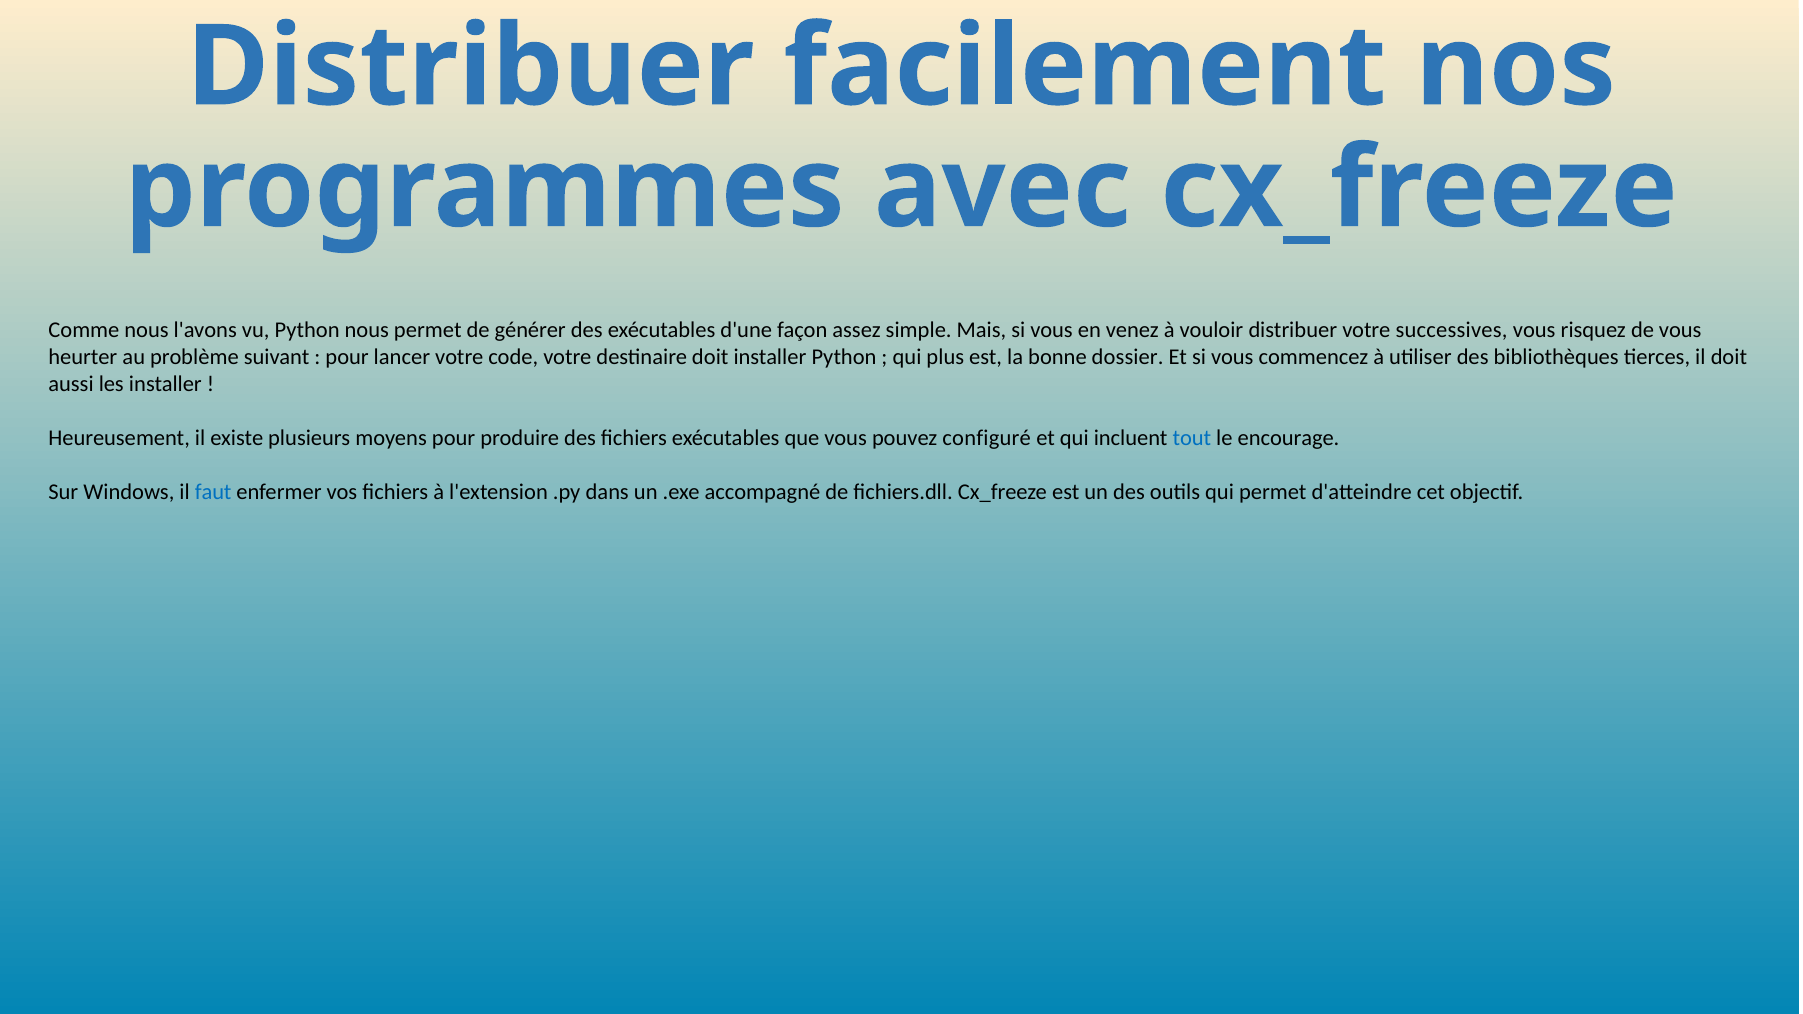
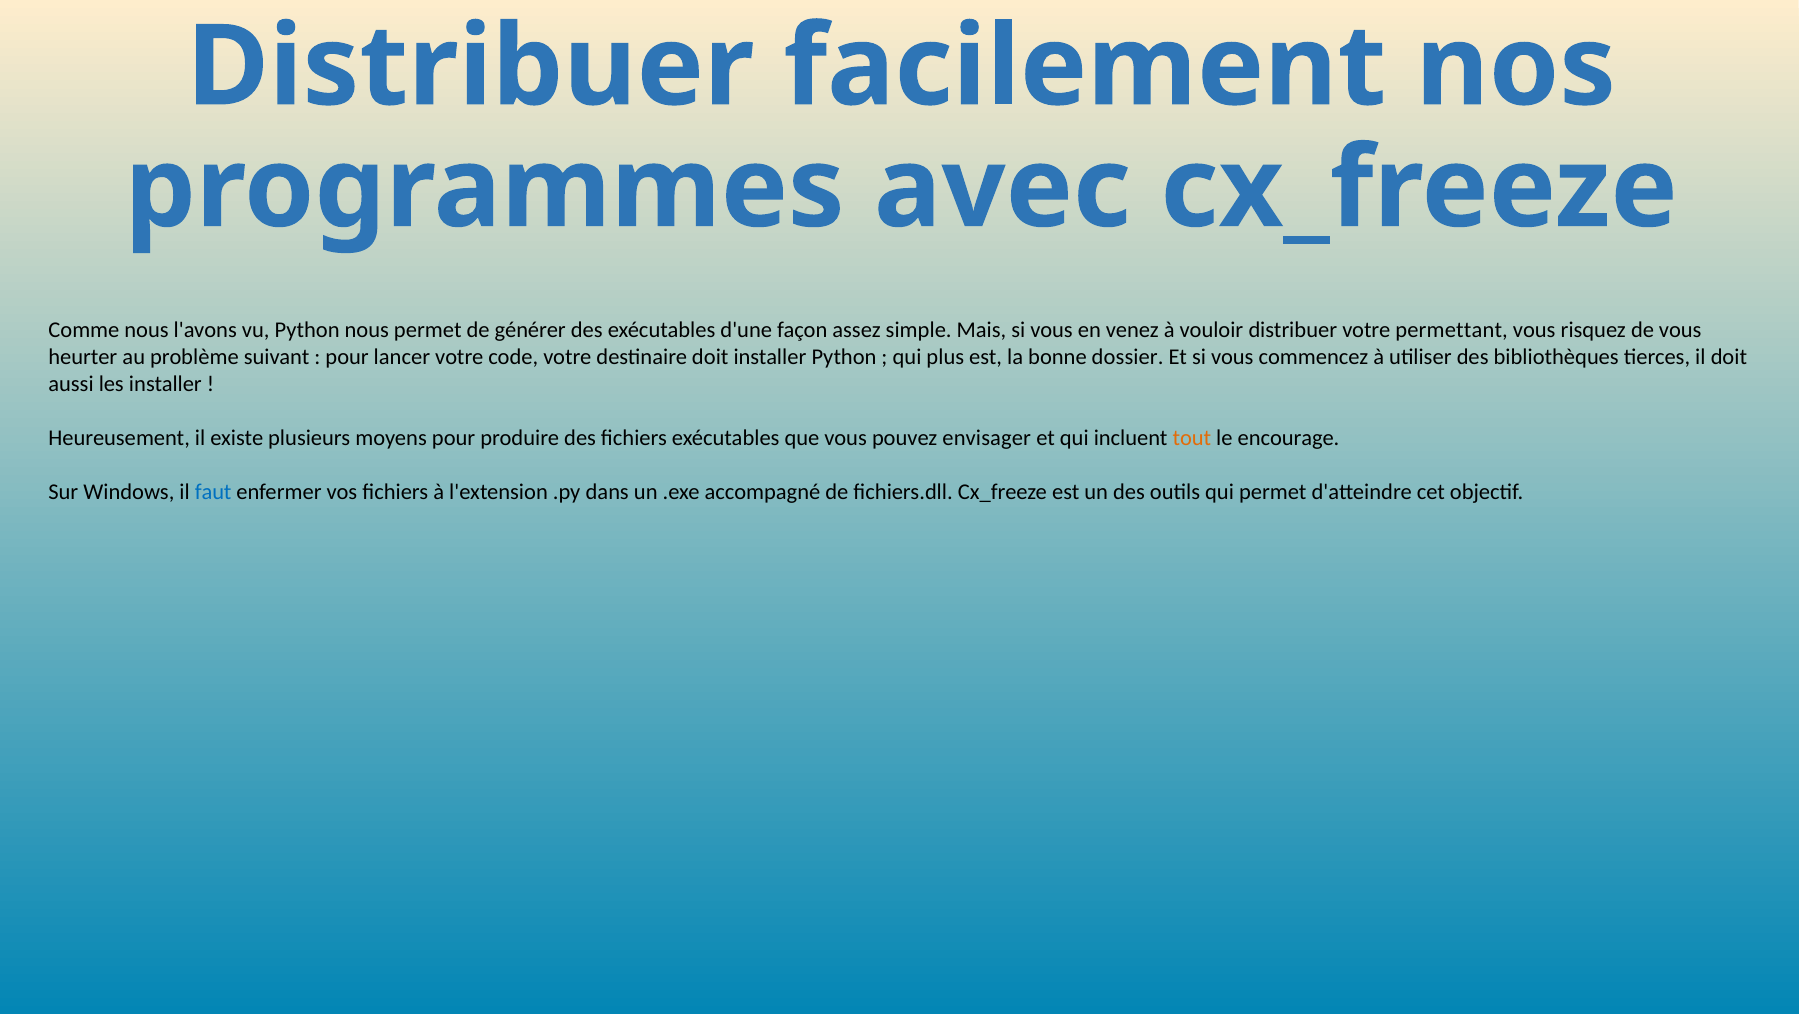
successives: successives -> permettant (1452, 330)
configuré: configuré -> envisager (987, 438)
tout colour: blue -> orange (1192, 438)
